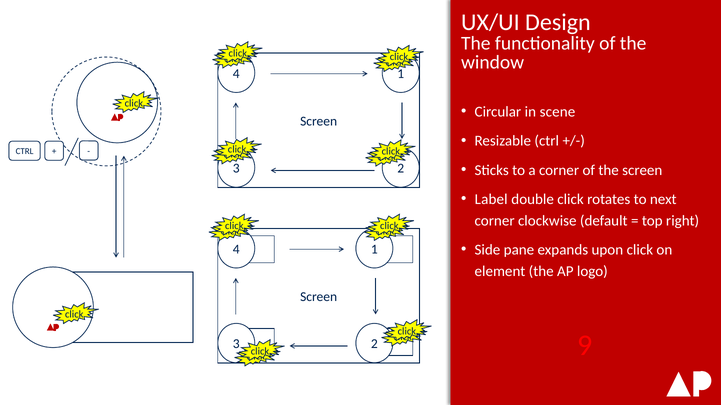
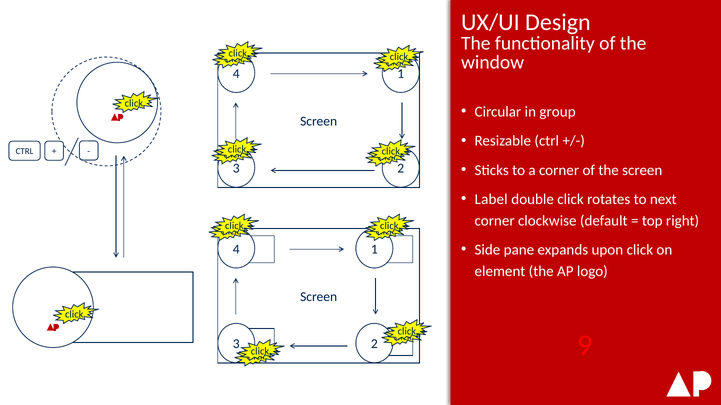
scene: scene -> group (558, 112)
